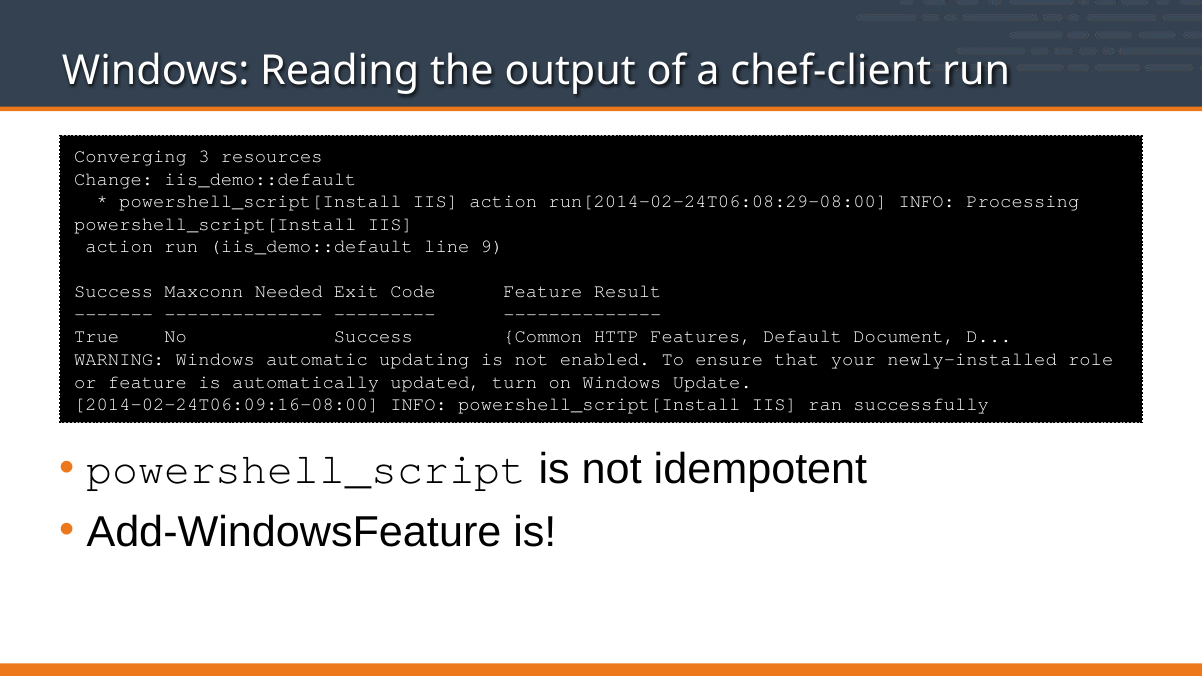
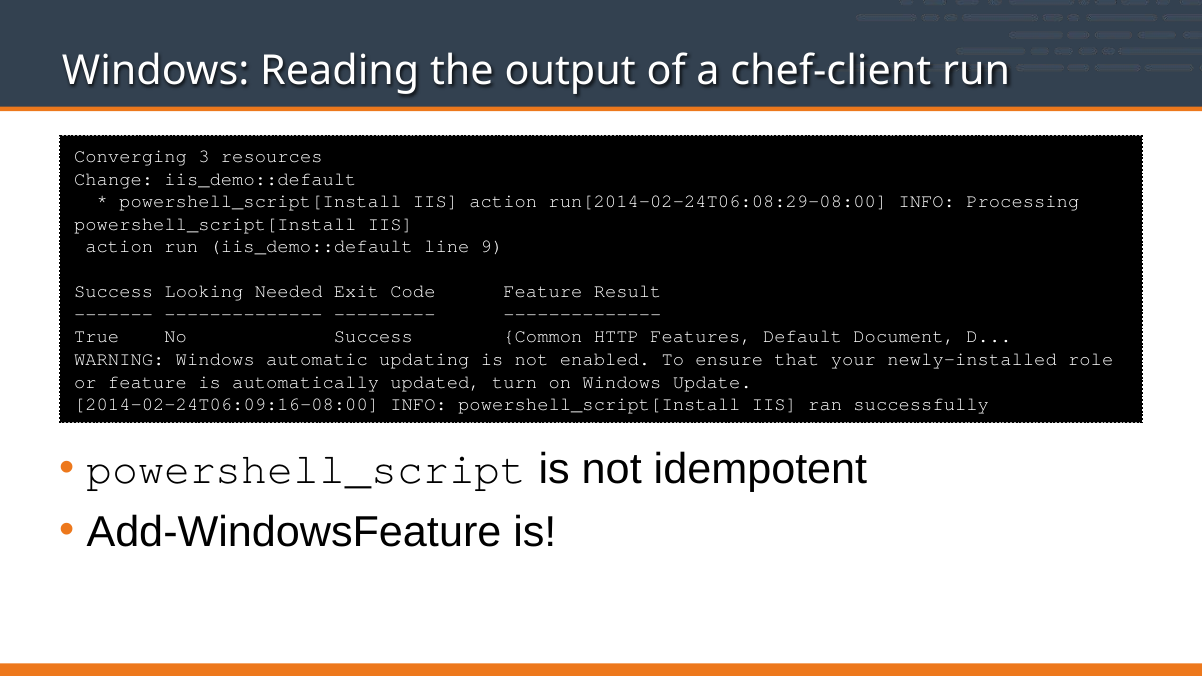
Maxconn: Maxconn -> Looking (204, 292)
